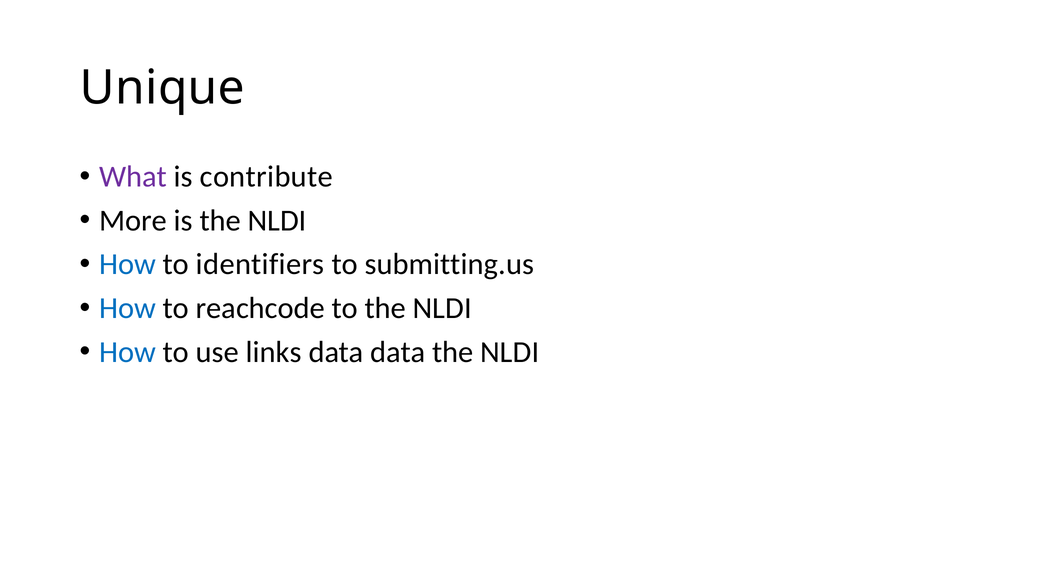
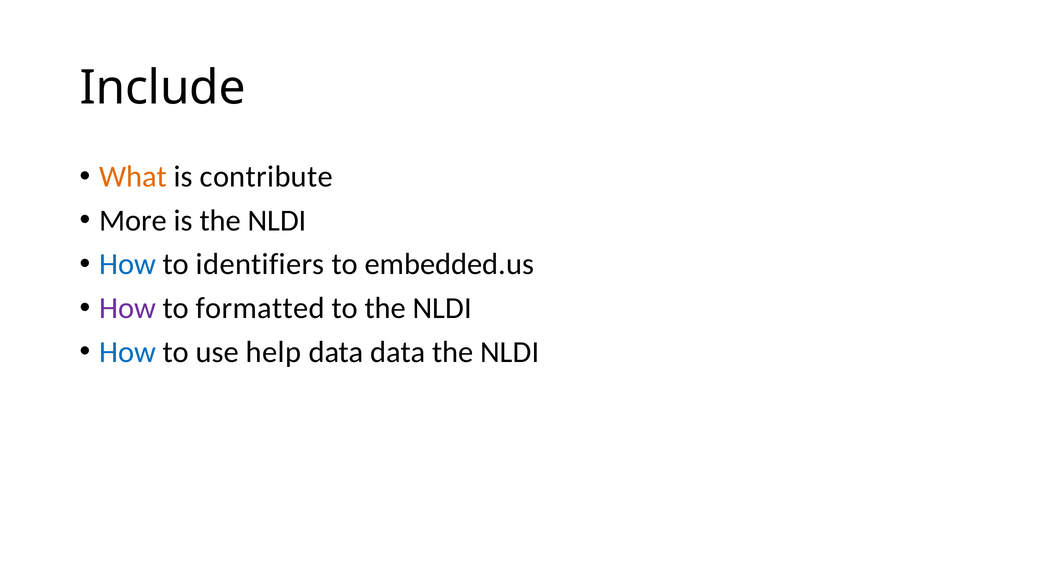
Unique: Unique -> Include (163, 88)
What colour: purple -> orange (133, 177)
submitting.us: submitting.us -> embedded.us (449, 265)
How colour: blue -> purple (128, 308)
reachcode: reachcode -> formatted (260, 308)
links: links -> help (274, 352)
